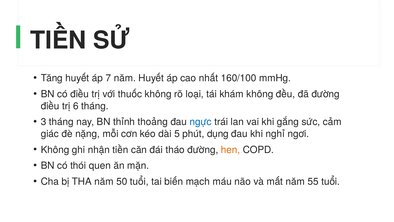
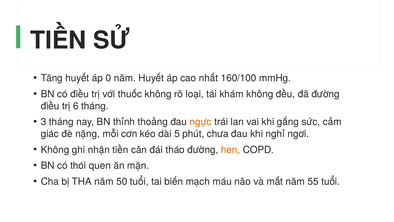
7: 7 -> 0 (108, 78)
ngực colour: blue -> orange (201, 122)
dụng: dụng -> chưa (218, 134)
